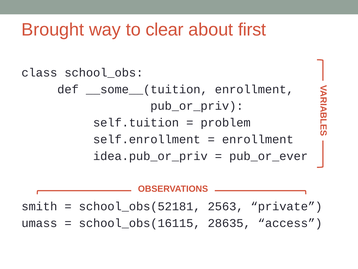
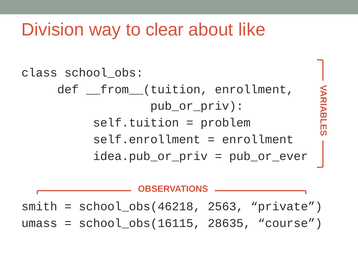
Brought: Brought -> Division (53, 30)
first: first -> like (252, 30)
__some__(tuition: __some__(tuition -> __from__(tuition (147, 89)
school_obs(52181: school_obs(52181 -> school_obs(46218 (140, 206)
access: access -> course (290, 223)
